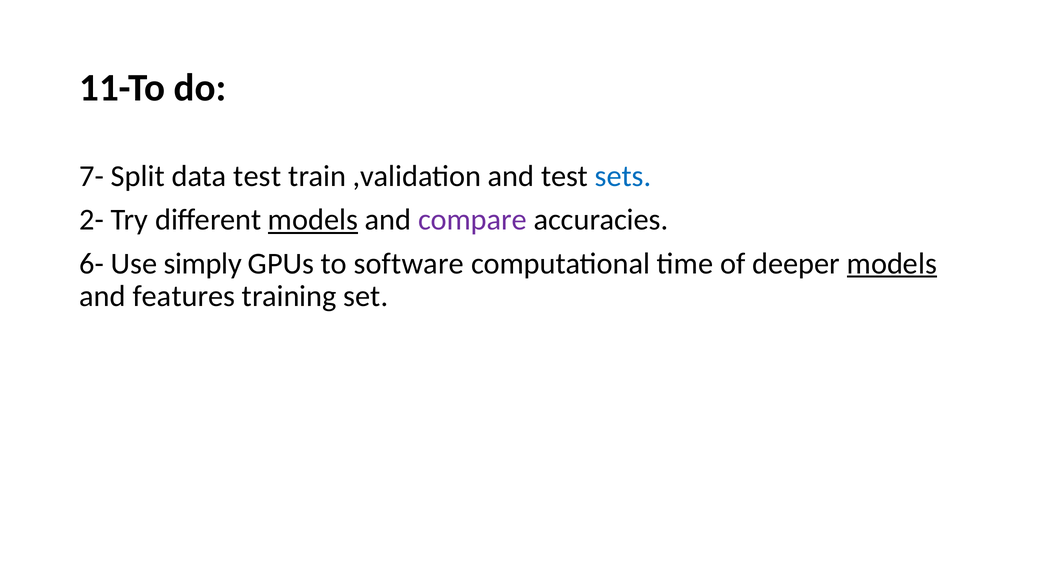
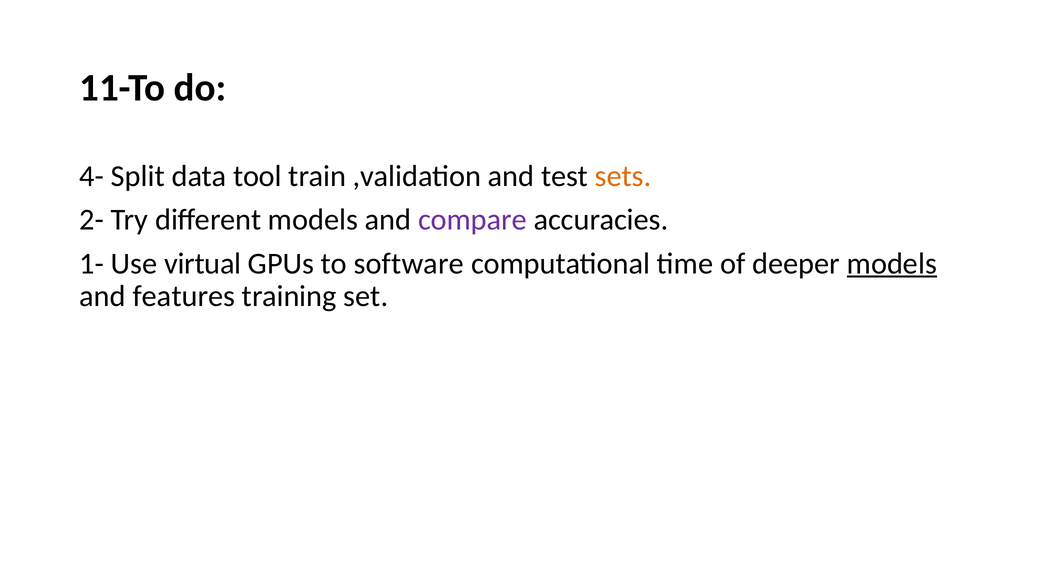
7-: 7- -> 4- (92, 176)
data test: test -> tool (257, 176)
sets colour: blue -> orange (623, 176)
models underline: present -> none (313, 220)
6-: 6- -> 1- (92, 264)
simply: simply -> virtual (203, 264)
